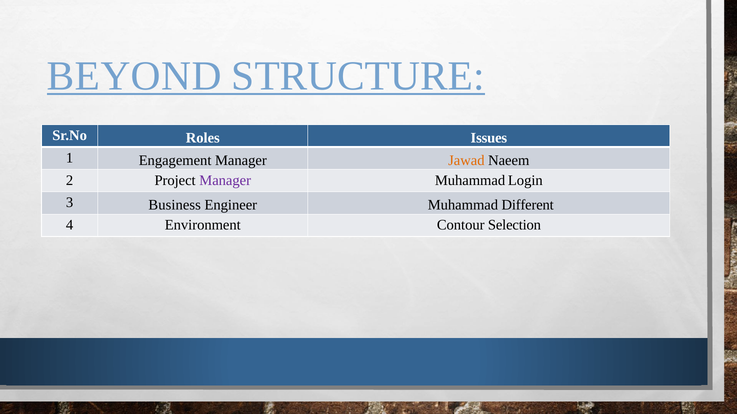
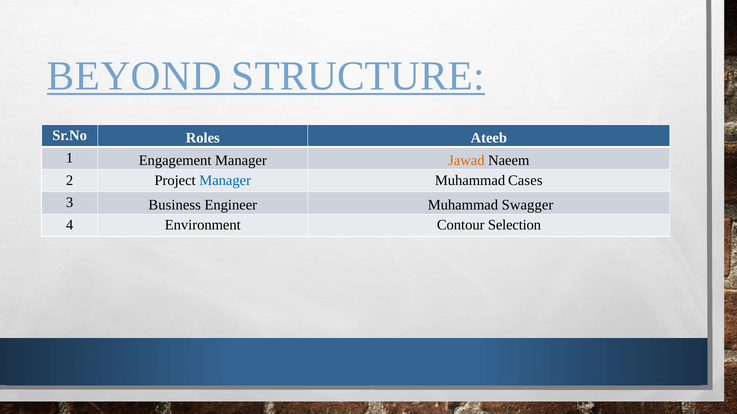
Issues: Issues -> Ateeb (489, 138)
Manager colour: purple -> blue (225, 181)
Login: Login -> Cases (525, 181)
Different: Different -> Swagger (528, 205)
